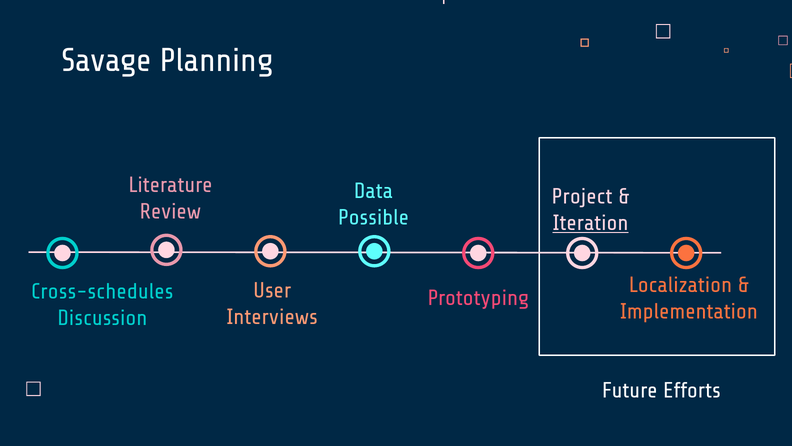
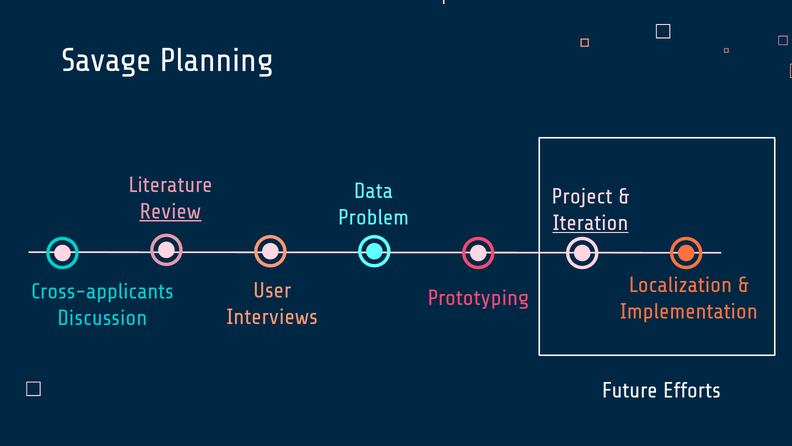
Review underline: none -> present (170, 211)
Possible: Possible -> Problem (373, 217)
Cross-schedules: Cross-schedules -> Cross-applicants (102, 291)
